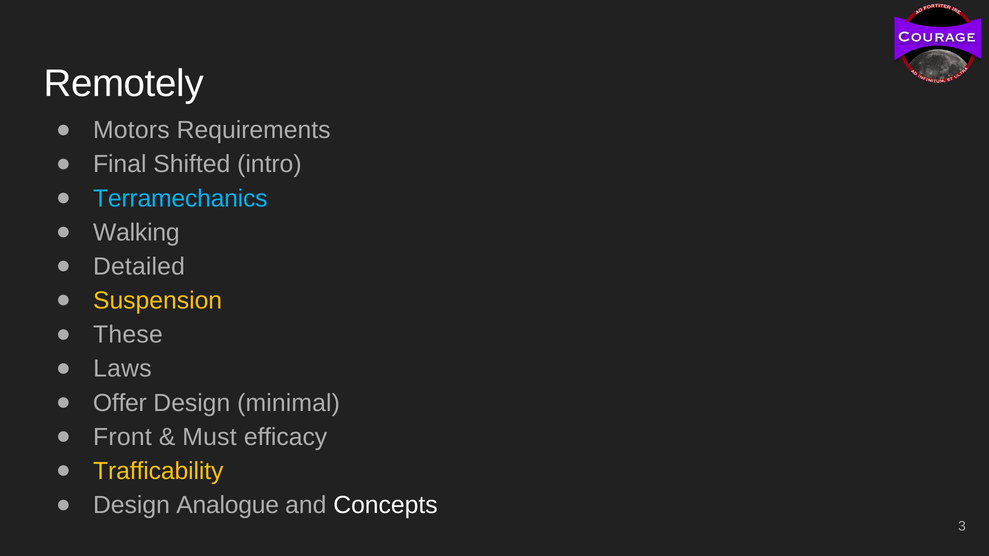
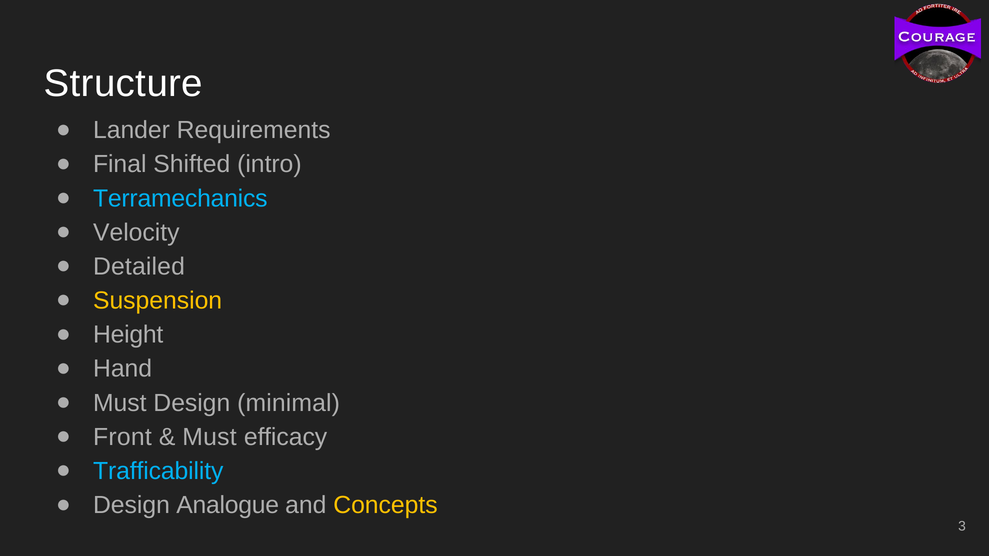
Remotely: Remotely -> Structure (123, 84)
Motors: Motors -> Lander (131, 130)
Walking: Walking -> Velocity (136, 233)
These: These -> Height (128, 335)
Laws: Laws -> Hand (123, 369)
Offer: Offer -> Must (120, 403)
Trafficability colour: yellow -> light blue (158, 471)
Concepts colour: white -> yellow (385, 505)
